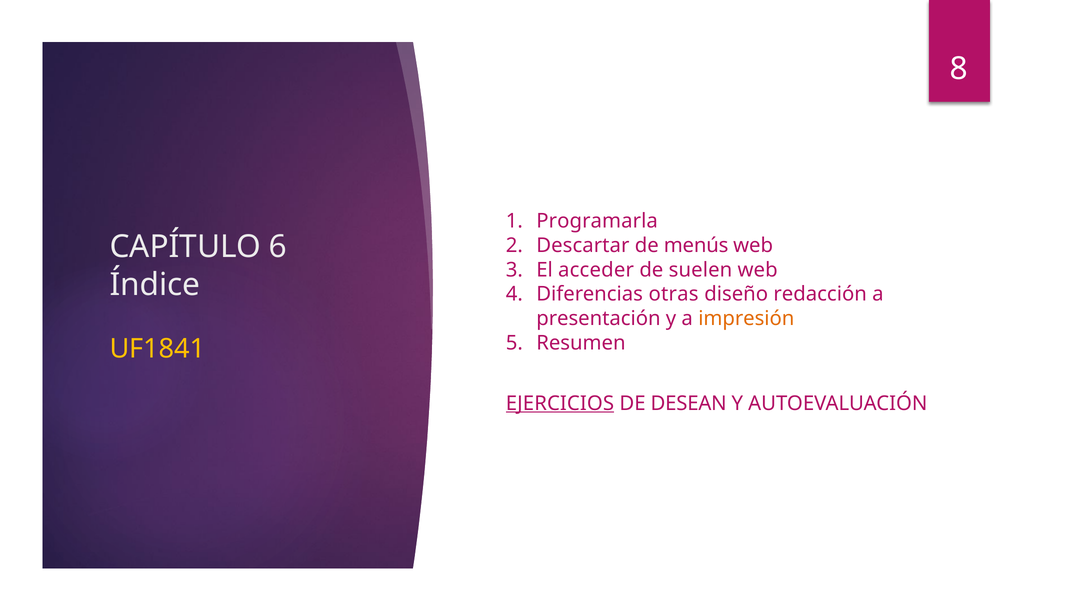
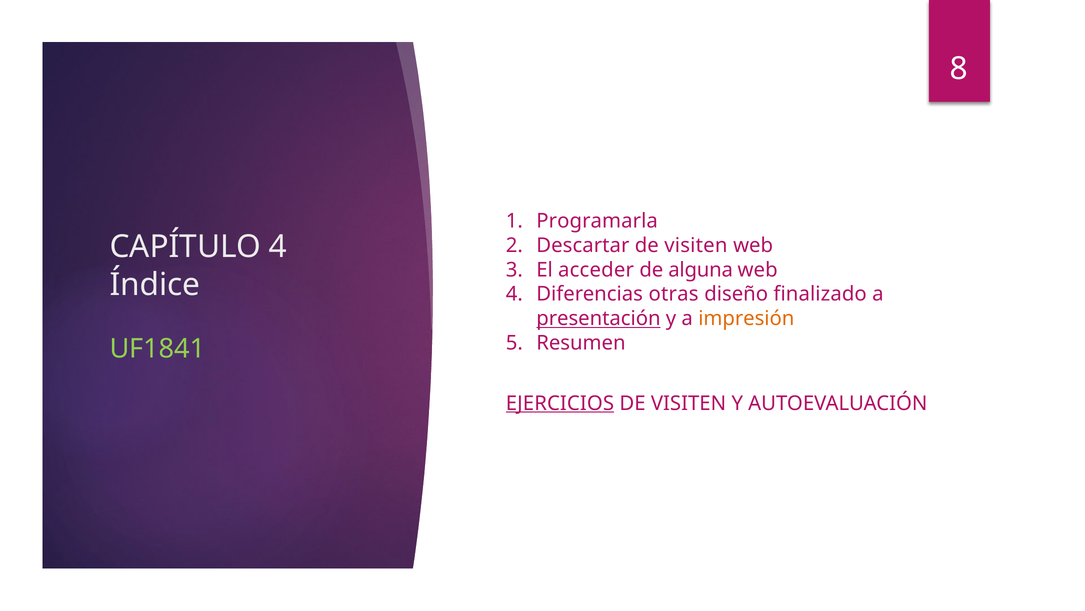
CAPÍTULO 6: 6 -> 4 (278, 246)
menús: menús -> visiten (696, 245)
suelen: suelen -> alguna (701, 270)
redacción: redacción -> finalizado (820, 294)
presentación underline: none -> present (598, 318)
UF1841 colour: yellow -> light green (157, 348)
DESEAN: DESEAN -> VISITEN (689, 403)
